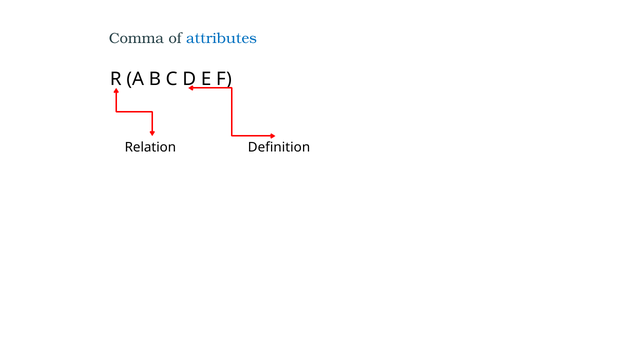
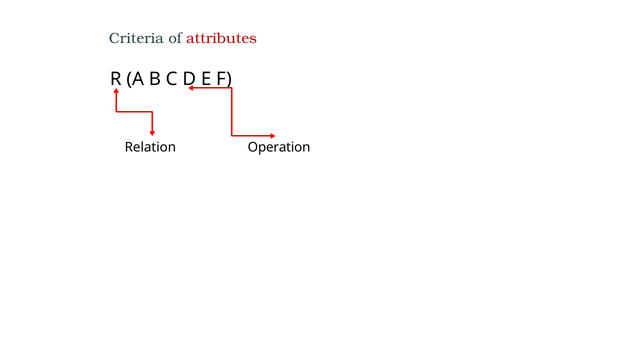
Comma: Comma -> Criteria (136, 39)
attributes colour: blue -> red (221, 39)
Definition: Definition -> Operation (279, 148)
